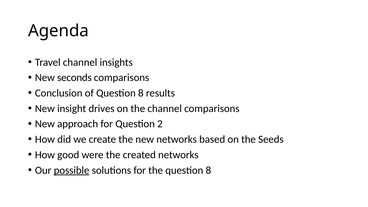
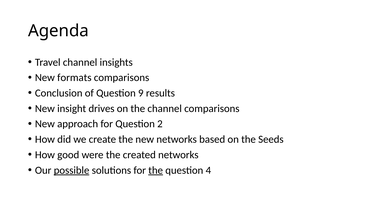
seconds: seconds -> formats (74, 78)
of Question 8: 8 -> 9 (141, 93)
the underline: none -> present (156, 170)
8: 8 -> 4 (208, 170)
